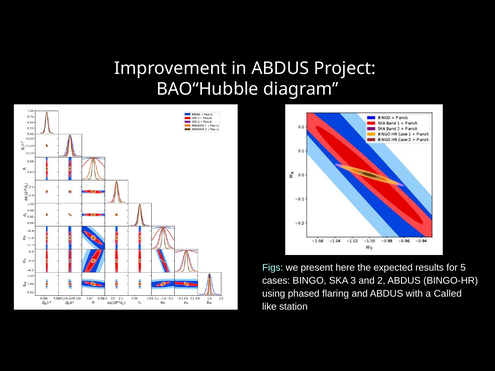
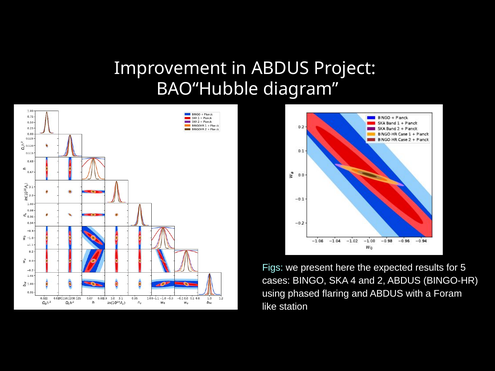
3: 3 -> 4 (353, 281)
Called: Called -> Foram (448, 294)
